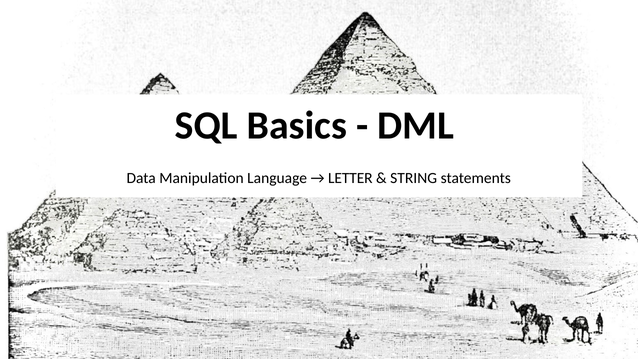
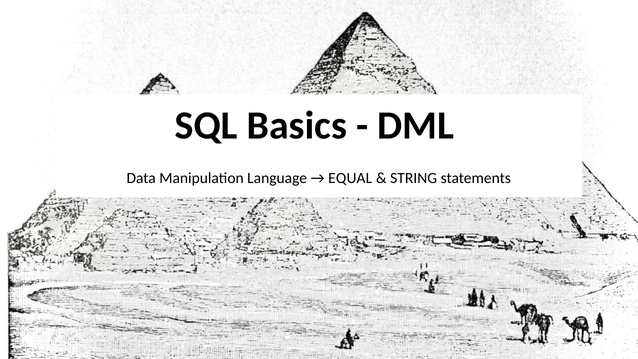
LETTER: LETTER -> EQUAL (350, 178)
